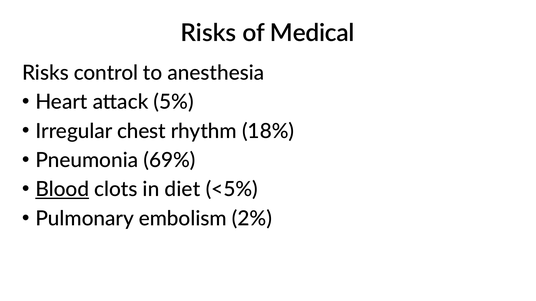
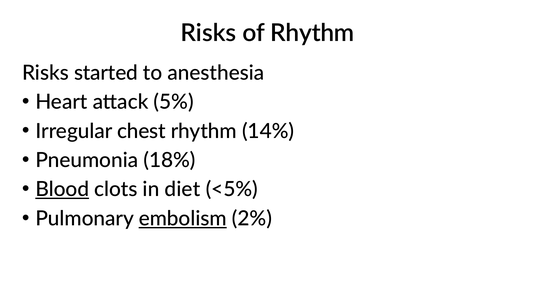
of Medical: Medical -> Rhythm (312, 33)
control: control -> started (106, 73)
18%: 18% -> 14% (268, 131)
69%: 69% -> 18% (170, 161)
embolism underline: none -> present (183, 219)
